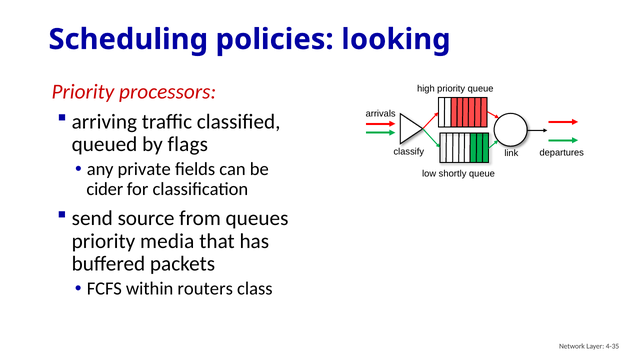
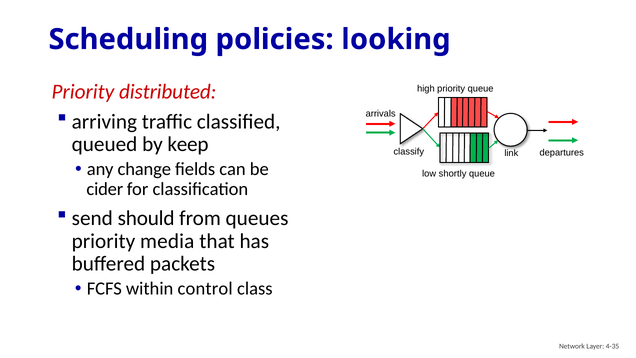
processors: processors -> distributed (168, 92)
flags: flags -> keep (188, 144)
private: private -> change (144, 169)
source: source -> should (146, 218)
routers: routers -> control (205, 289)
